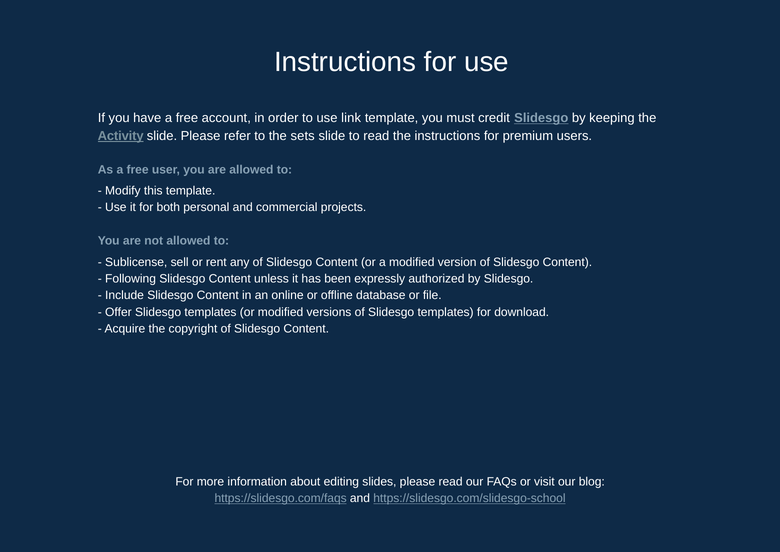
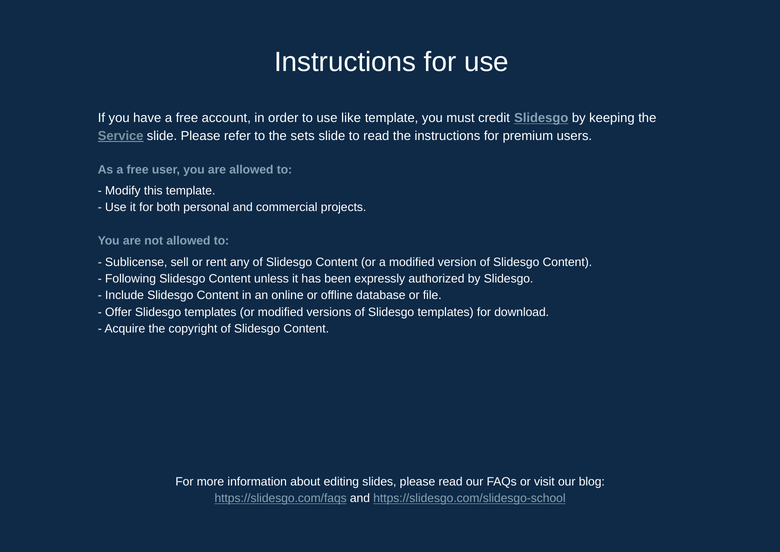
link: link -> like (351, 118)
Activity: Activity -> Service (121, 136)
